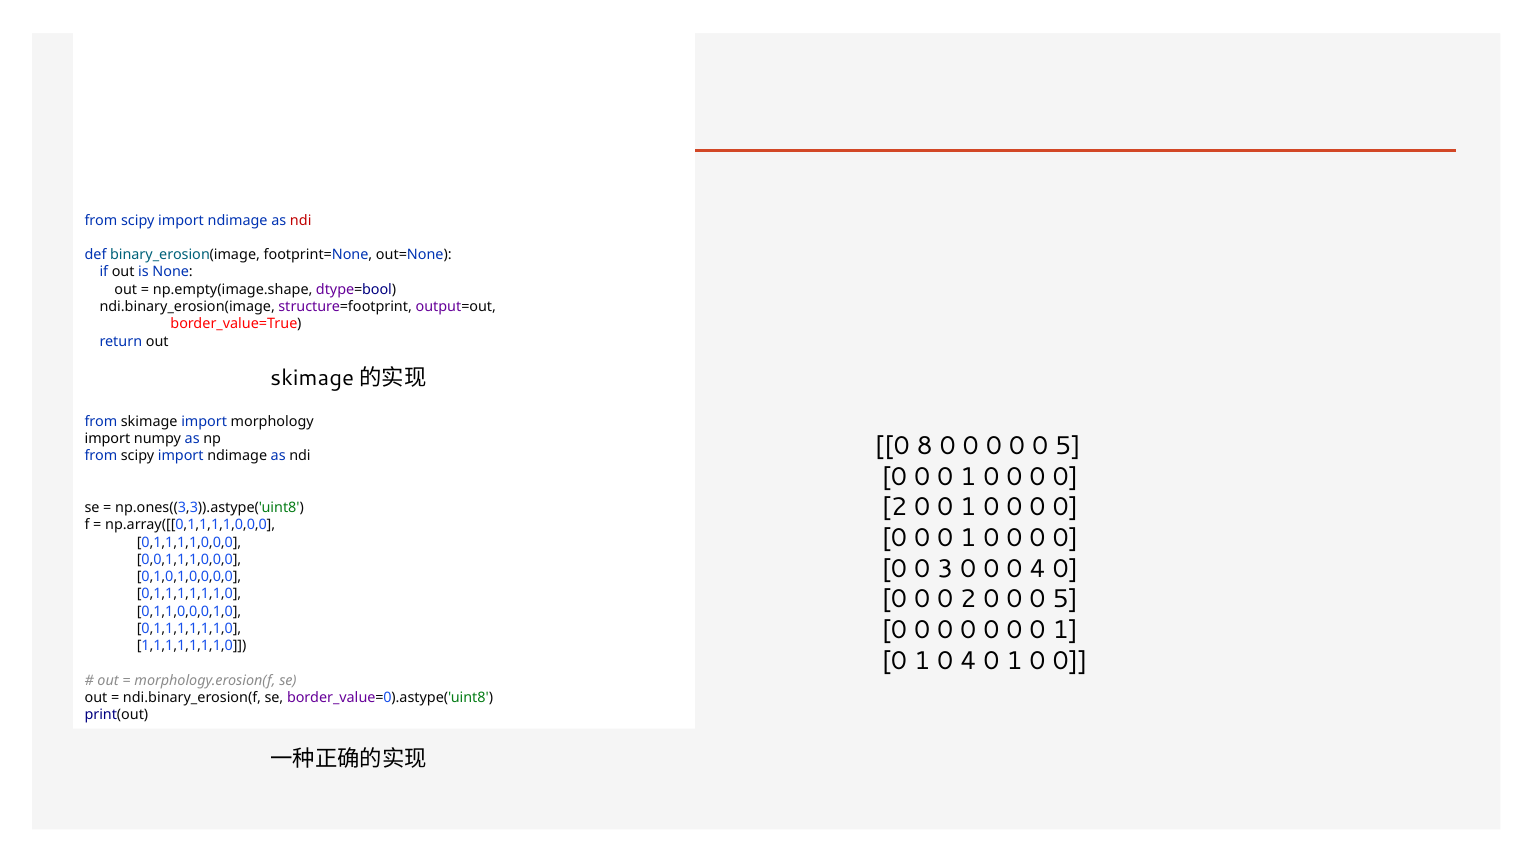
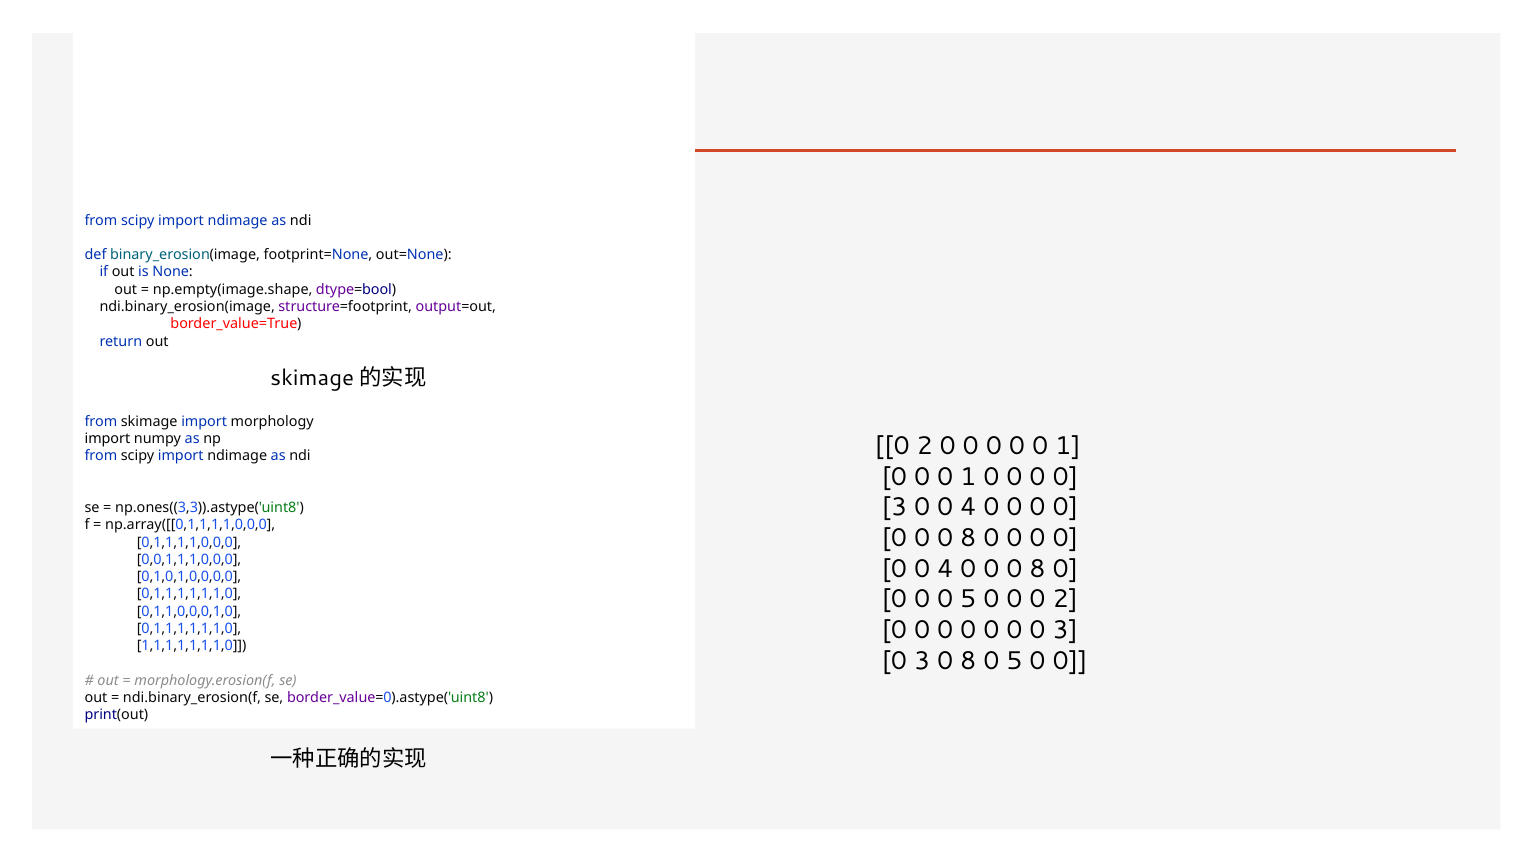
ndi colour: red -> black (301, 220)
8: 8 -> 2 (925, 446)
5: 5 -> 1 (1068, 446)
2: 2 -> 3 (894, 507)
1: 1 -> 4 (968, 507)
1: 1 -> 8 (968, 538)
3: 3 -> 4 (945, 569)
4: 4 -> 8 (1037, 569)
2: 2 -> 5 (968, 599)
5: 5 -> 2 (1065, 599)
1: 1 -> 3 (1065, 630)
1: 1 -> 3 (922, 660)
4: 4 -> 8 (968, 660)
1: 1 -> 5 (1015, 660)
